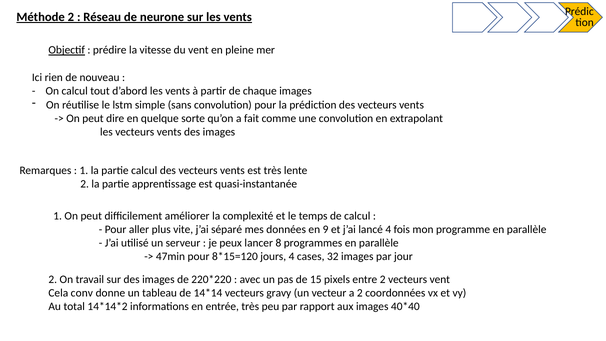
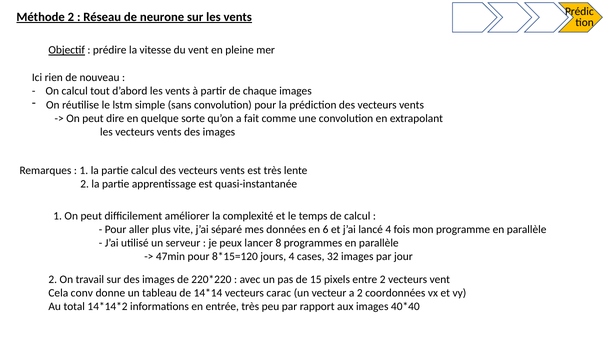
9: 9 -> 6 (326, 229)
gravy: gravy -> carac (279, 293)
